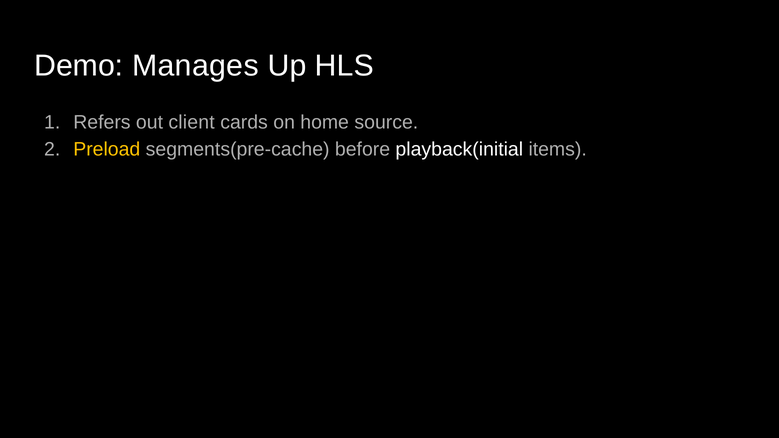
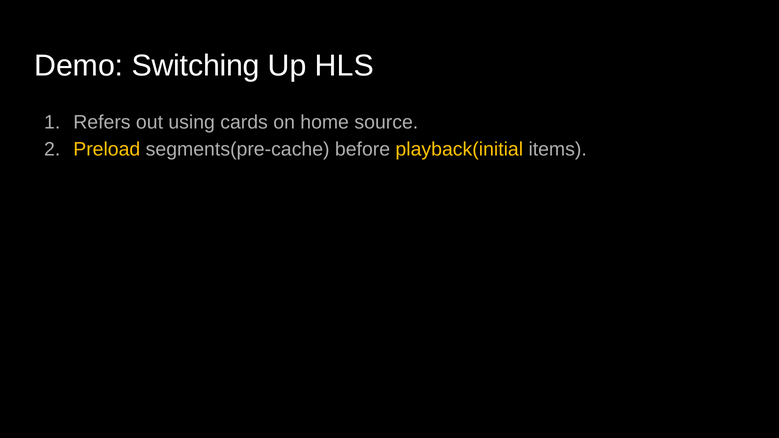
Manages: Manages -> Switching (196, 66)
client: client -> using (192, 123)
playback(initial colour: white -> yellow (459, 149)
